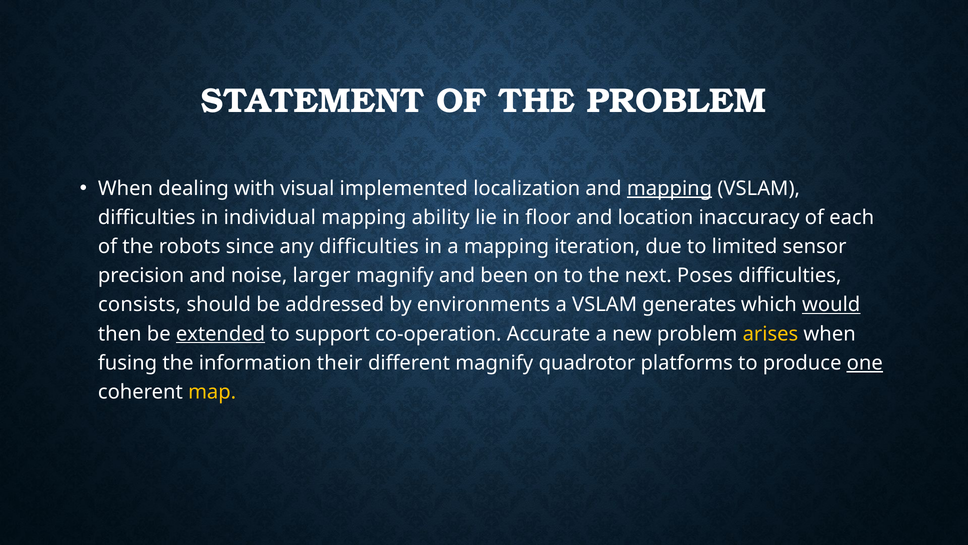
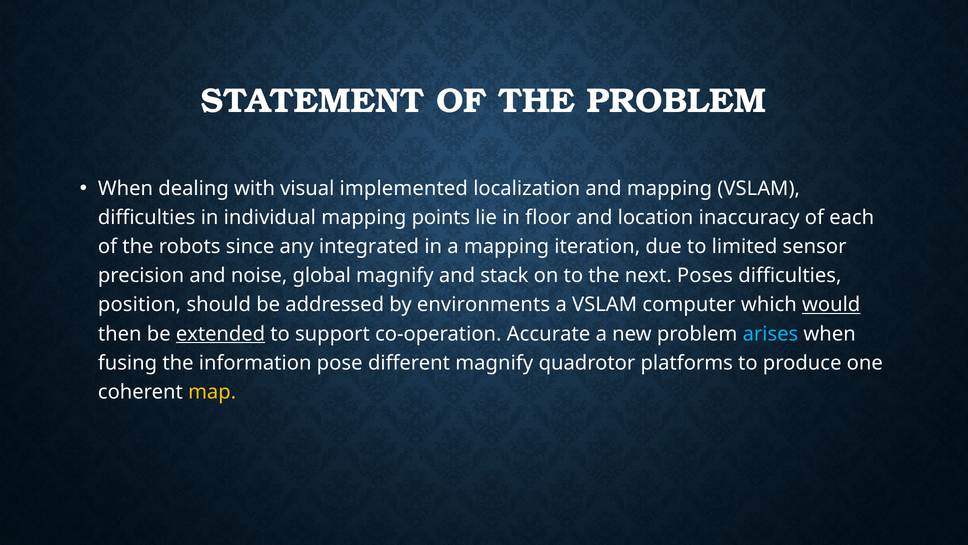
mapping underline: present -> none (670, 188)
ability: ability -> points (441, 217)
any difficulties: difficulties -> integrated (369, 246)
larger: larger -> global (322, 276)
been: been -> stack (504, 276)
consists: consists -> position (140, 305)
generates: generates -> computer (689, 305)
arises colour: yellow -> light blue (770, 334)
their: their -> pose (340, 363)
one underline: present -> none (865, 363)
